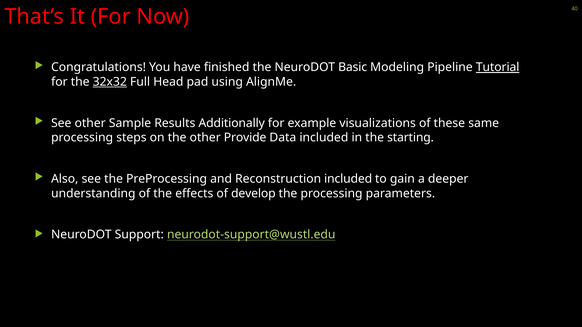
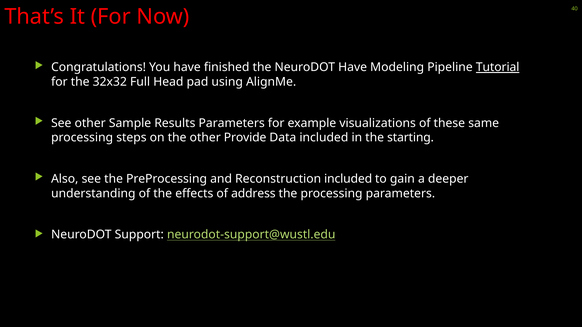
NeuroDOT Basic: Basic -> Have (353, 67)
32x32 underline: present -> none (110, 82)
Results Additionally: Additionally -> Parameters (232, 123)
develop: develop -> address (253, 194)
